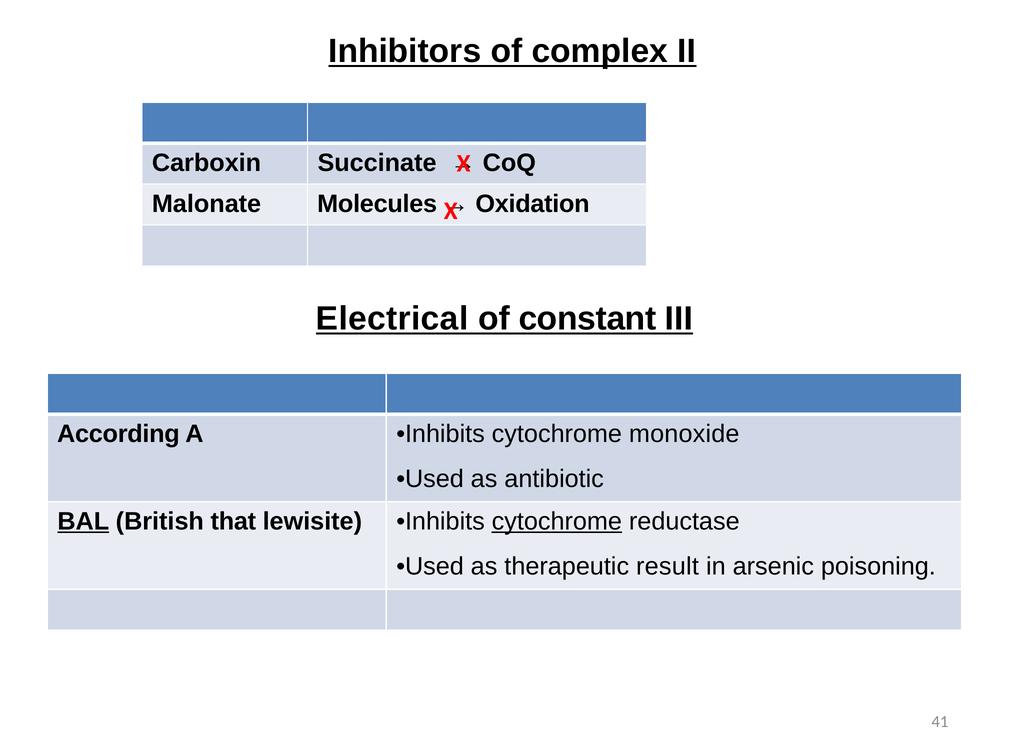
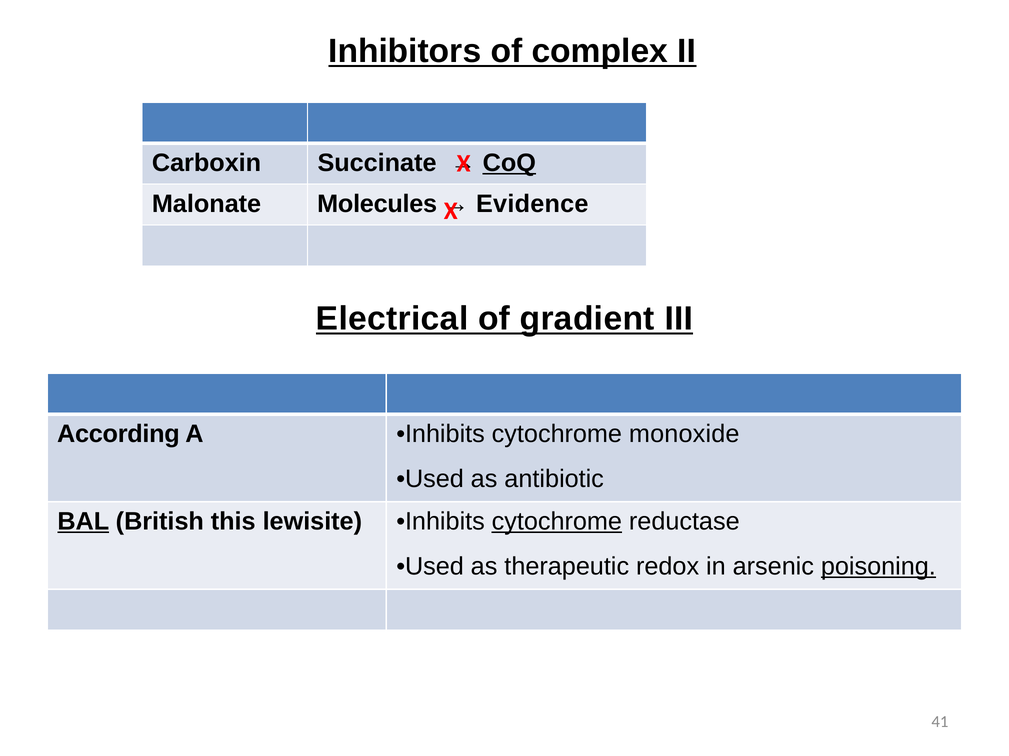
CoQ underline: none -> present (509, 163)
Oxidation: Oxidation -> Evidence (532, 204)
constant: constant -> gradient (587, 319)
that: that -> this (233, 522)
result: result -> redox (668, 567)
poisoning underline: none -> present (878, 567)
